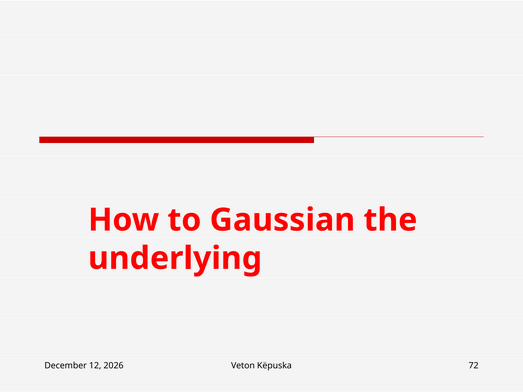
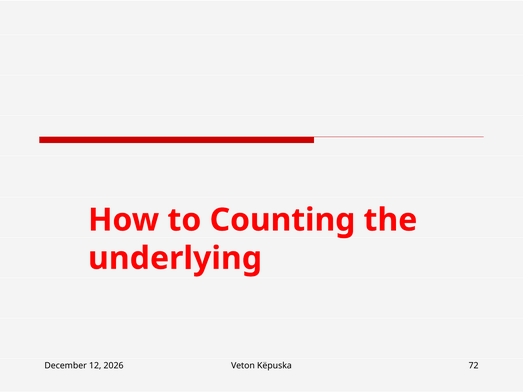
Gaussian: Gaussian -> Counting (283, 220)
